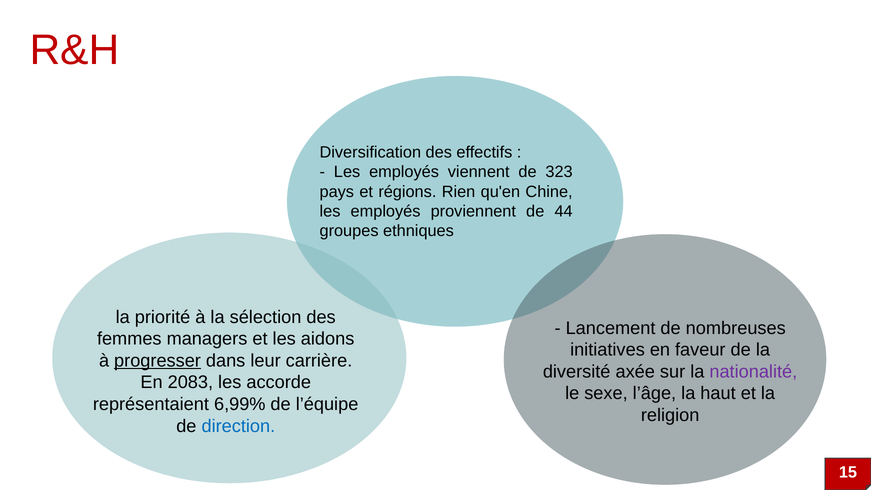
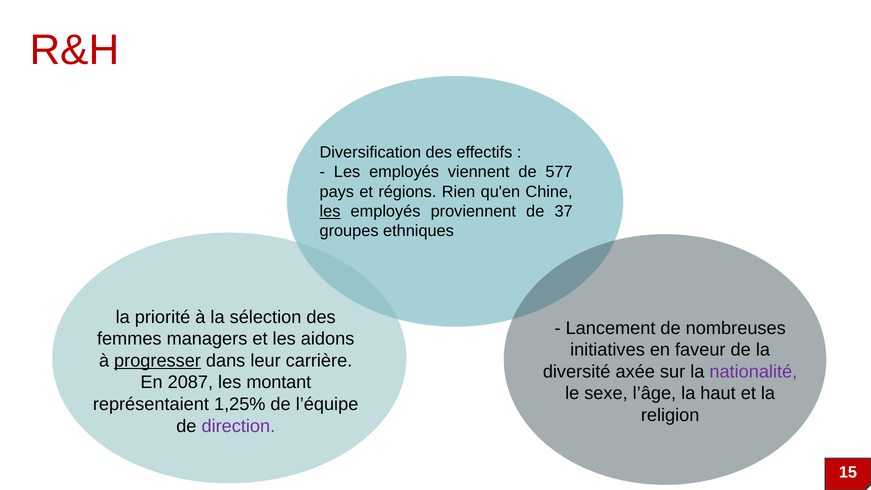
323: 323 -> 577 (559, 172)
les underline: none -> present (330, 211)
44: 44 -> 37 (564, 211)
2083: 2083 -> 2087 (190, 382)
accorde: accorde -> montant (279, 382)
6,99%: 6,99% -> 1,25% (240, 404)
direction colour: blue -> purple (238, 426)
